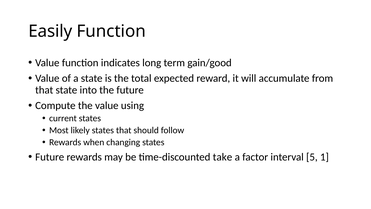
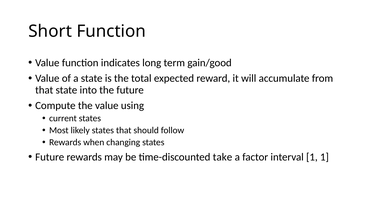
Easily: Easily -> Short (50, 31)
interval 5: 5 -> 1 (312, 157)
